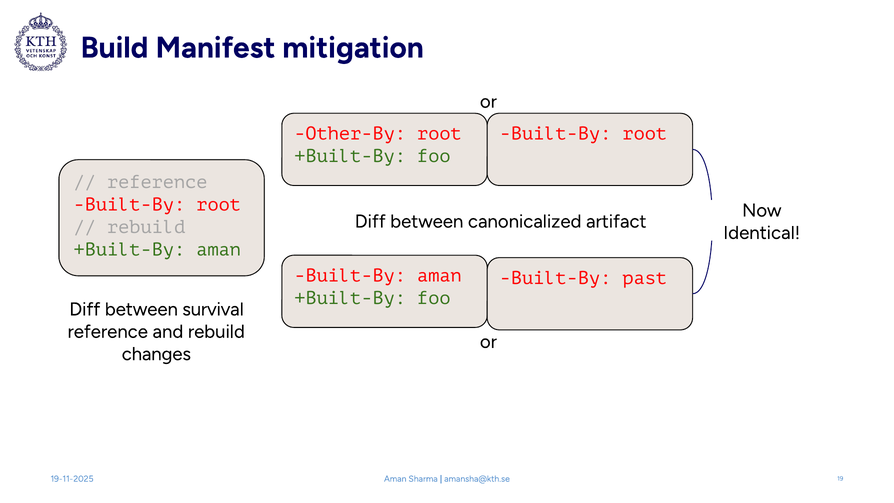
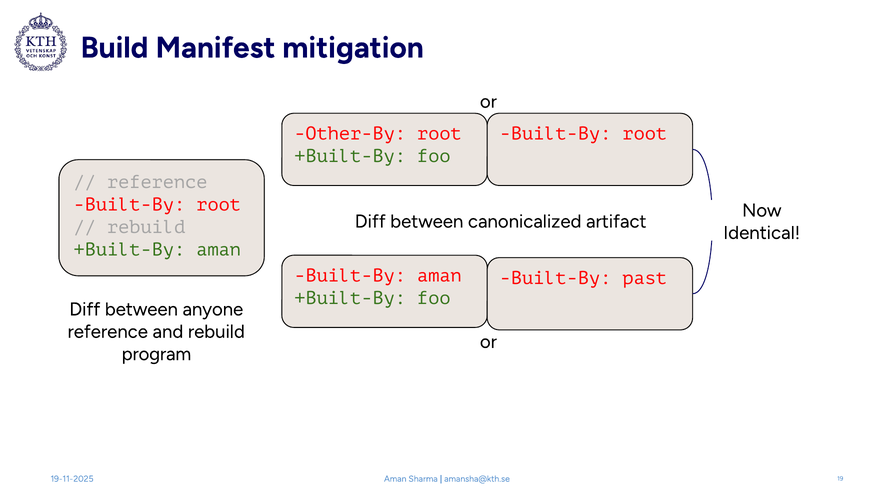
survival: survival -> anyone (213, 309)
changes: changes -> program (156, 354)
